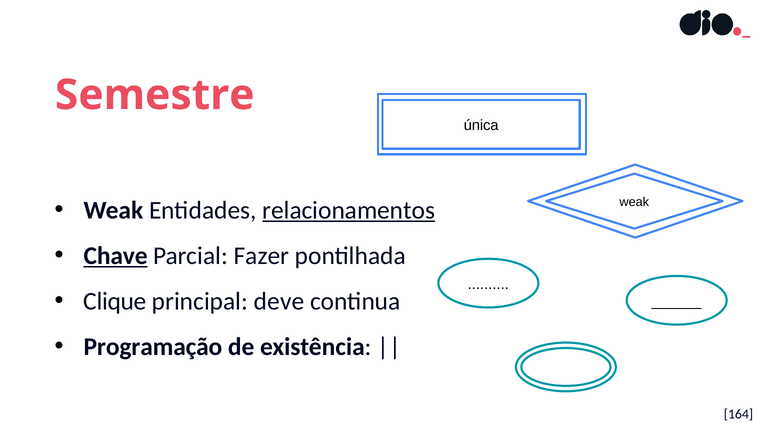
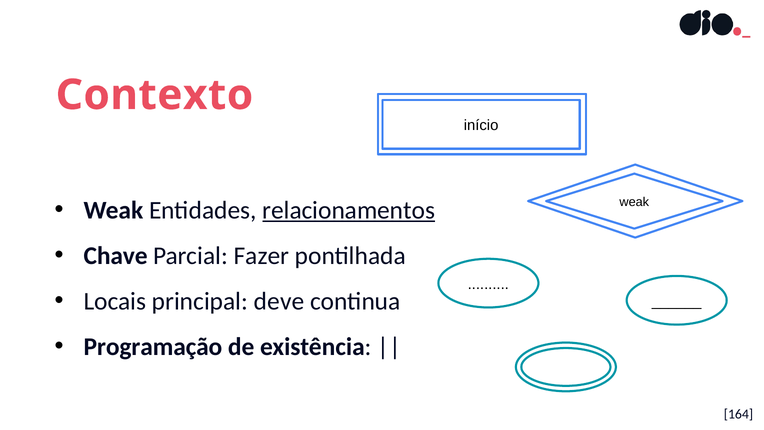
Semestre: Semestre -> Contexto (155, 95)
única: única -> início (481, 125)
Chave underline: present -> none (116, 256)
Clique: Clique -> Locais (115, 301)
